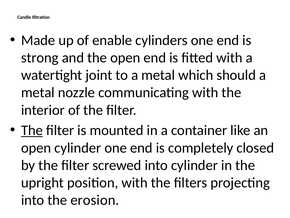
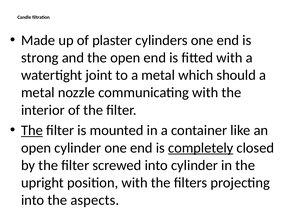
enable: enable -> plaster (112, 40)
completely underline: none -> present (201, 147)
erosion: erosion -> aspects (95, 200)
